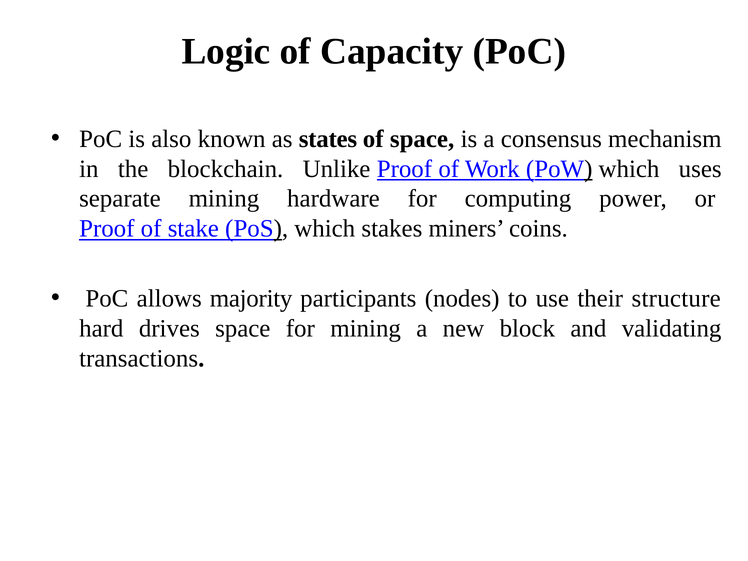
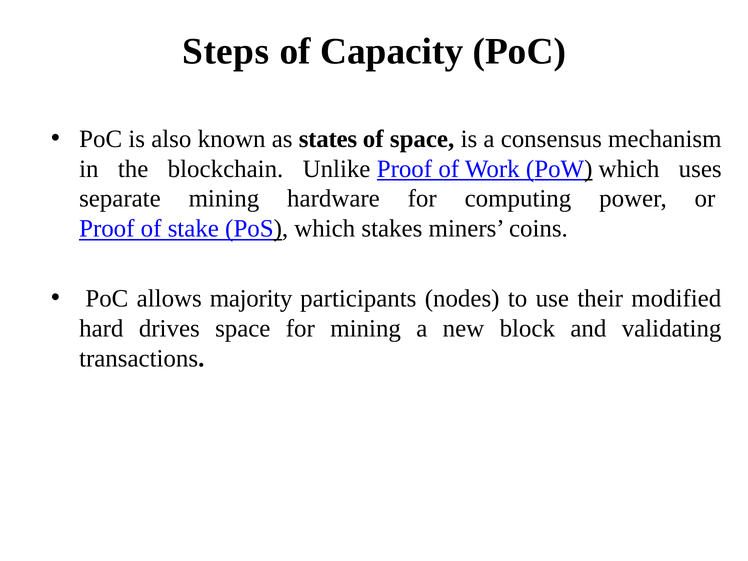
Logic: Logic -> Steps (226, 51)
structure: structure -> modified (676, 298)
